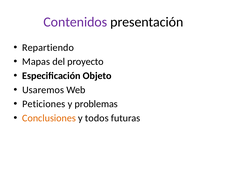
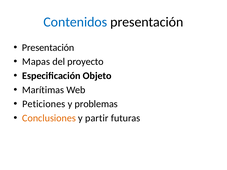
Contenidos colour: purple -> blue (75, 22)
Repartiendo: Repartiendo -> Presentación (48, 48)
Usaremos: Usaremos -> Marítimas (43, 90)
todos: todos -> partir (97, 118)
